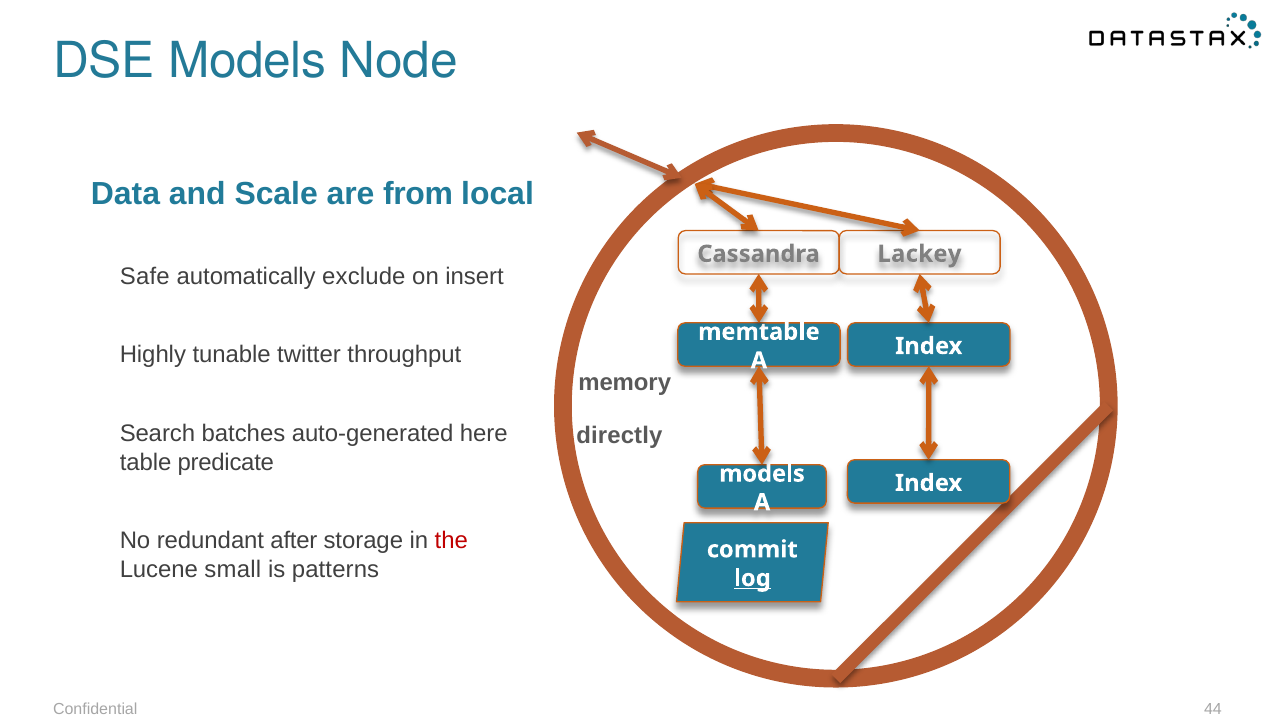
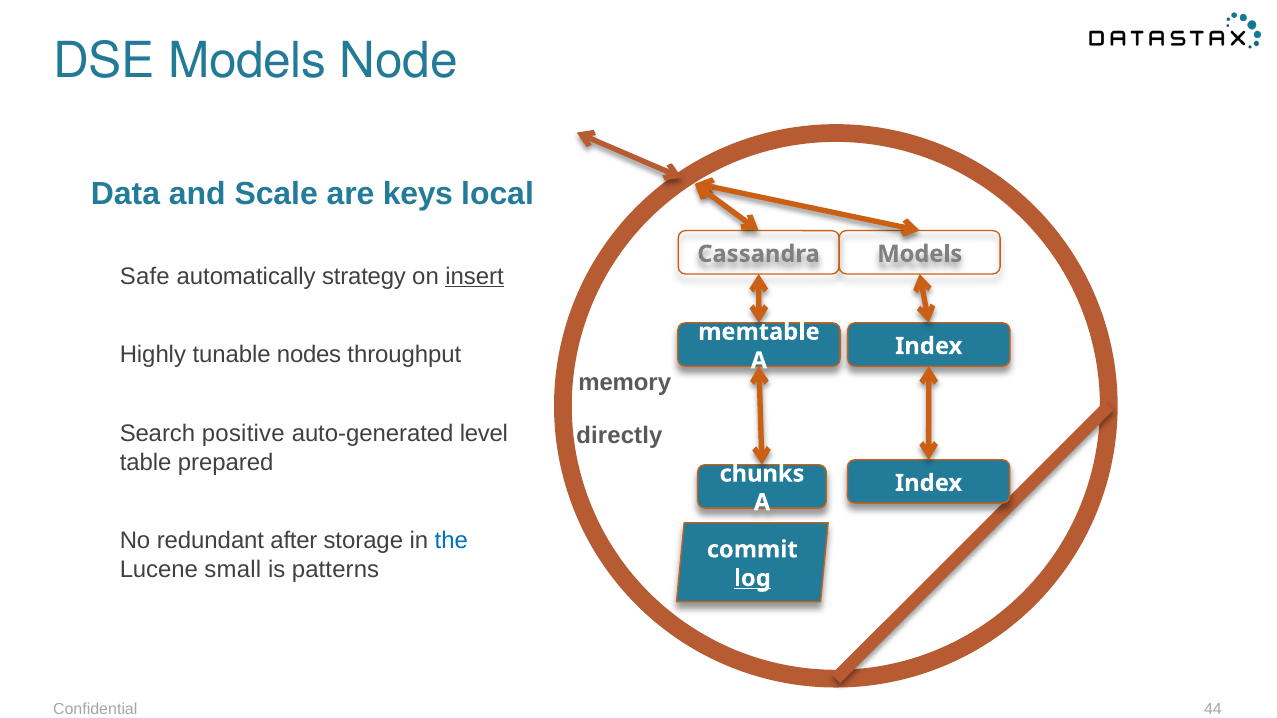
from: from -> keys (418, 194)
Lackey: Lackey -> Models (920, 254)
exclude: exclude -> strategy (364, 276)
insert underline: none -> present (474, 276)
twitter: twitter -> nodes (309, 355)
batches: batches -> positive (243, 434)
here: here -> level (484, 434)
predicate: predicate -> prepared (226, 463)
models: models -> chunks (762, 474)
the colour: red -> blue (451, 541)
